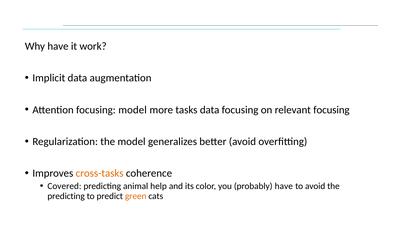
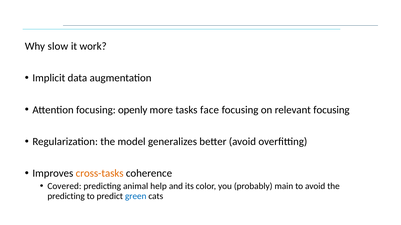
Why have: have -> slow (58, 46)
focusing model: model -> openly (133, 110)
tasks data: data -> face (210, 110)
probably have: have -> main (284, 187)
green colour: orange -> blue (136, 197)
